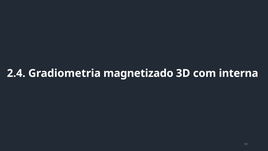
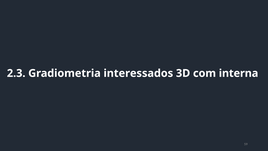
2.4: 2.4 -> 2.3 (16, 73)
magnetizado: magnetizado -> interessados (138, 73)
